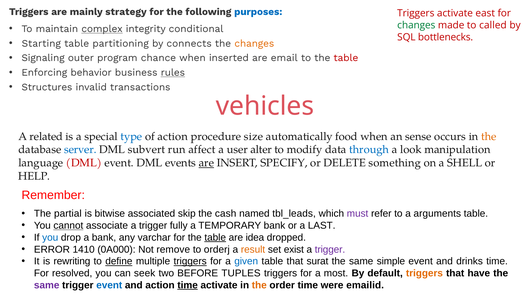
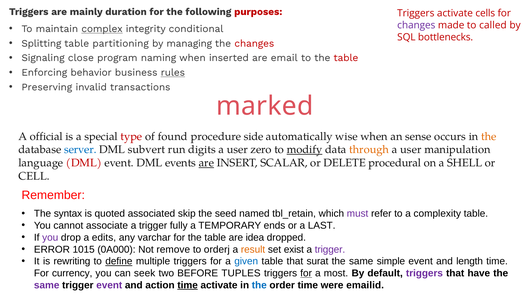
strategy: strategy -> duration (126, 12)
purposes colour: blue -> red (258, 12)
east: east -> cells (485, 13)
changes colour: green -> purple (416, 25)
Starting: Starting -> Splitting (41, 43)
connects: connects -> managing (189, 43)
changes colour: orange -> red (254, 43)
outer: outer -> close (81, 58)
chance: chance -> naming (159, 58)
Structures: Structures -> Preserving (47, 87)
vehicles: vehicles -> marked (265, 106)
related: related -> official (46, 136)
type colour: blue -> red (131, 136)
of action: action -> found (173, 136)
size: size -> side (254, 136)
food: food -> wise (346, 136)
affect: affect -> digits (202, 150)
alter: alter -> zero (261, 150)
modify underline: none -> present (305, 150)
through colour: blue -> orange (369, 150)
look: look -> user (411, 150)
SPECIFY: SPECIFY -> SCALAR (284, 163)
something: something -> procedural (395, 163)
HELP: HELP -> CELL (34, 176)
partial: partial -> syntax (68, 214)
bitwise: bitwise -> quoted (110, 214)
cash: cash -> seed (226, 214)
tbl_leads: tbl_leads -> tbl_retain (294, 214)
arguments: arguments -> complexity (437, 214)
cannot underline: present -> none (68, 226)
TEMPORARY bank: bank -> ends (275, 226)
you colour: blue -> purple (50, 238)
a bank: bank -> edits (104, 238)
table underline: present -> none (215, 238)
1410: 1410 -> 1015 (84, 250)
triggers underline: present -> none (190, 261)
drinks: drinks -> length (470, 261)
resolved: resolved -> currency (72, 273)
for underline: none -> present (306, 273)
triggers colour: orange -> purple (424, 273)
event colour: blue -> purple (109, 285)
the colour: orange -> blue (259, 285)
